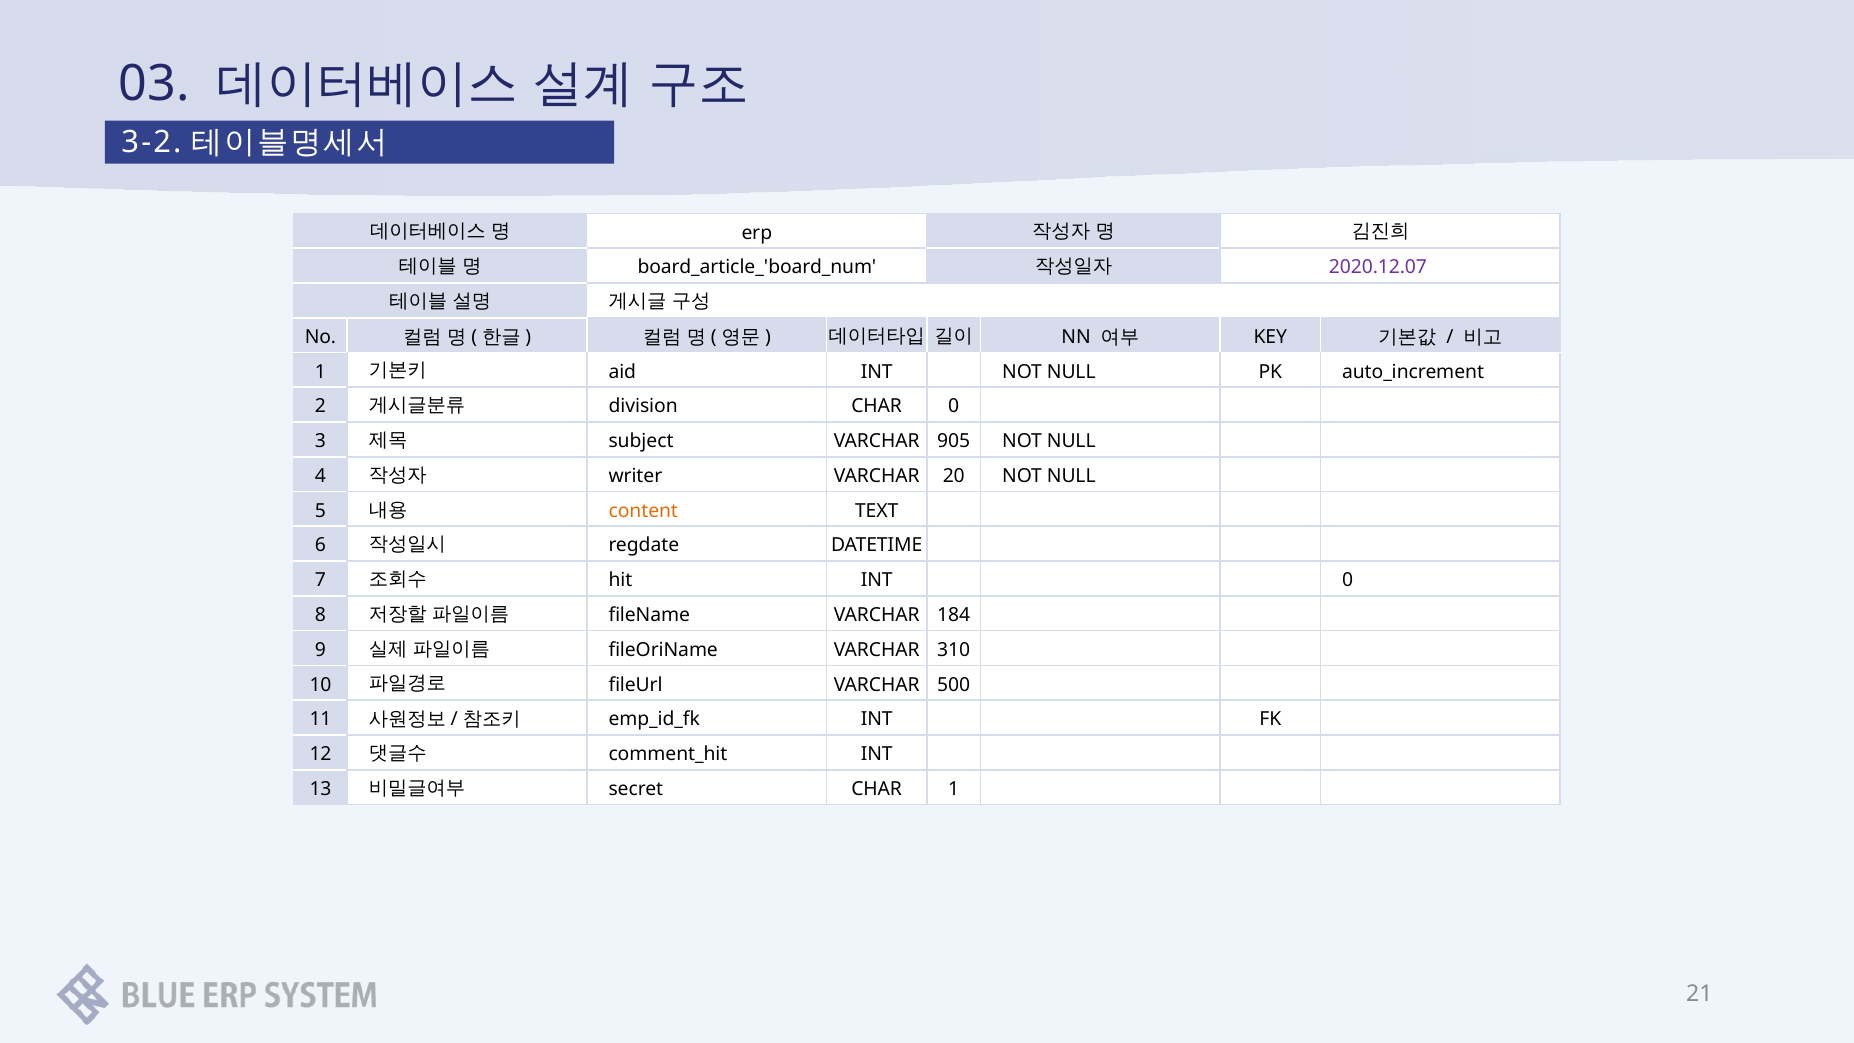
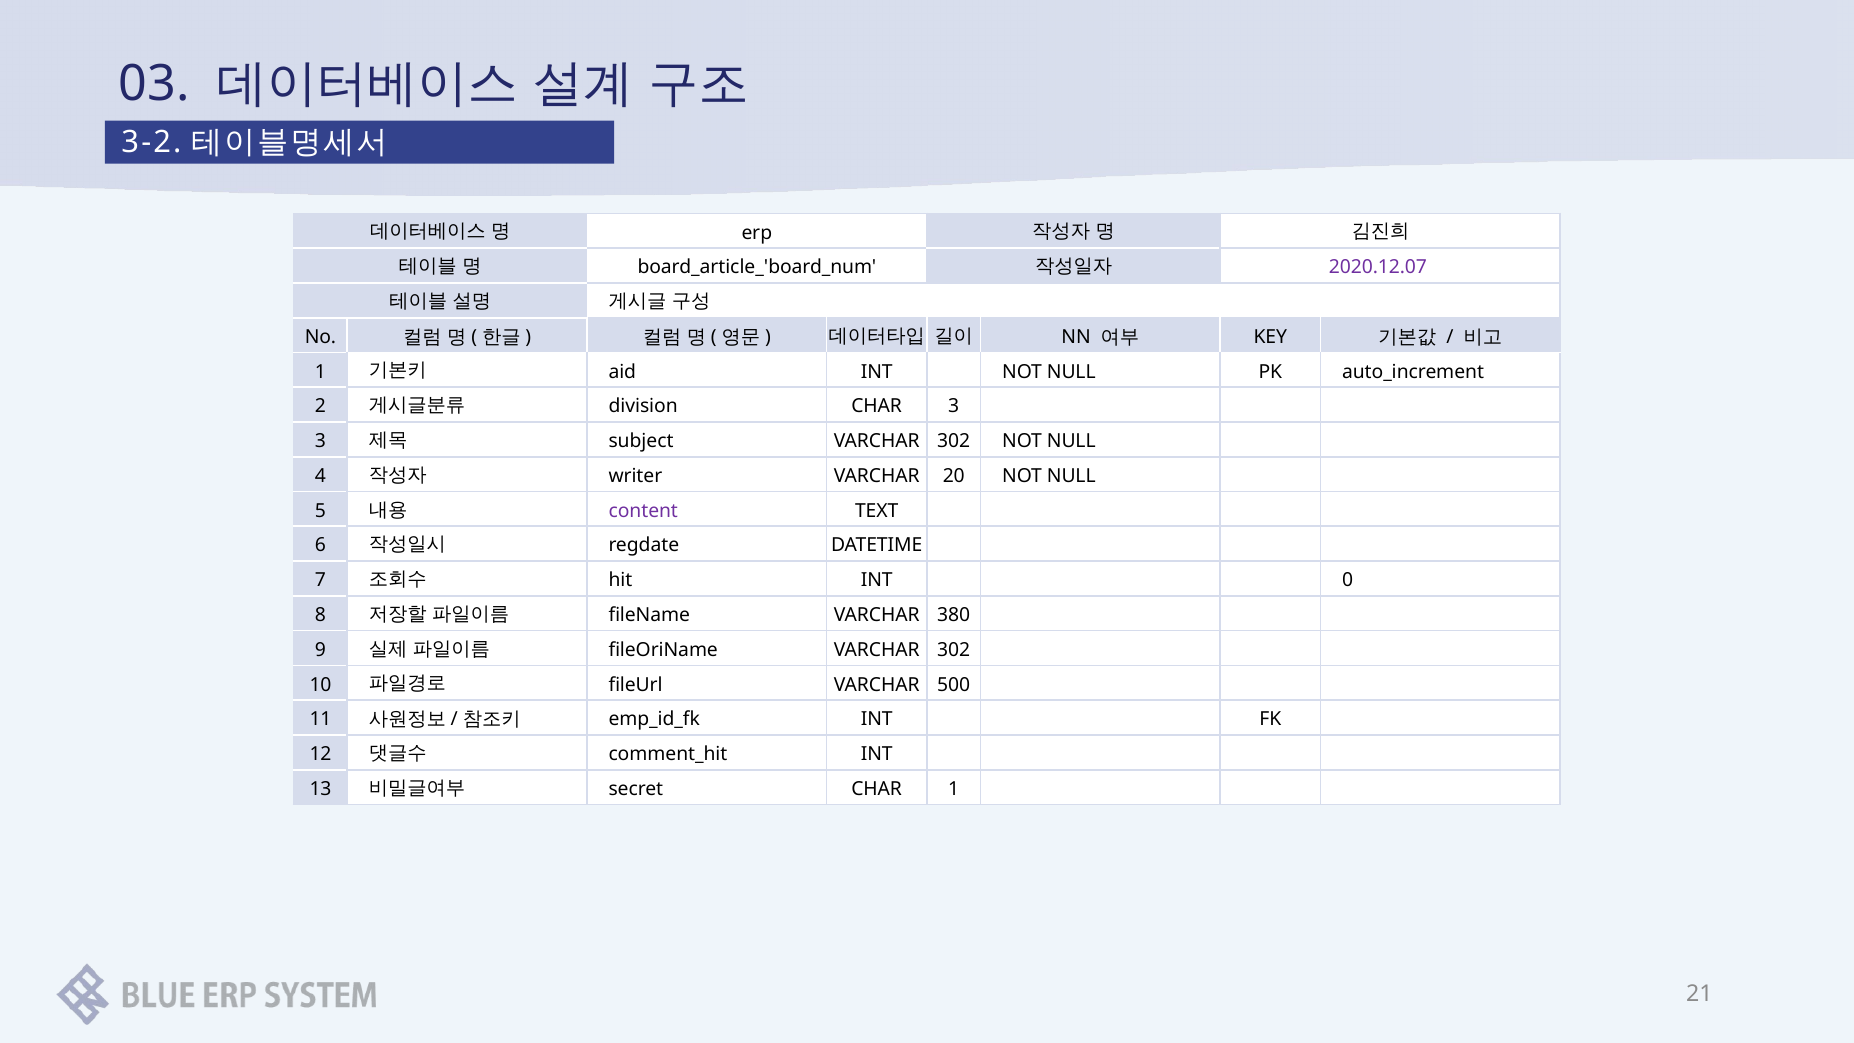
CHAR 0: 0 -> 3 (954, 406)
subject VARCHAR 905: 905 -> 302 (954, 441)
content colour: orange -> purple (643, 511)
184: 184 -> 380 (954, 615)
fileOriName VARCHAR 310: 310 -> 302 (954, 650)
